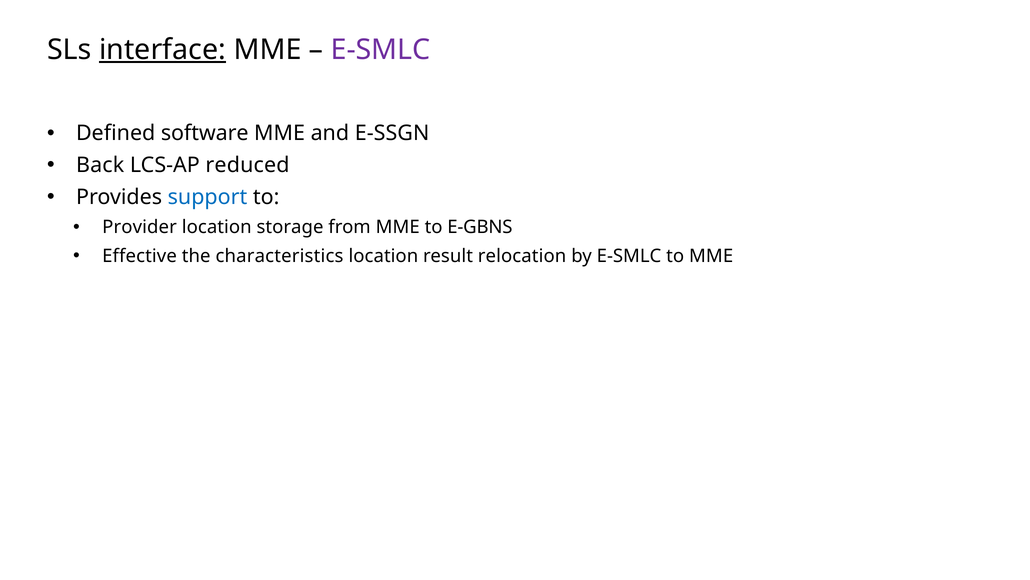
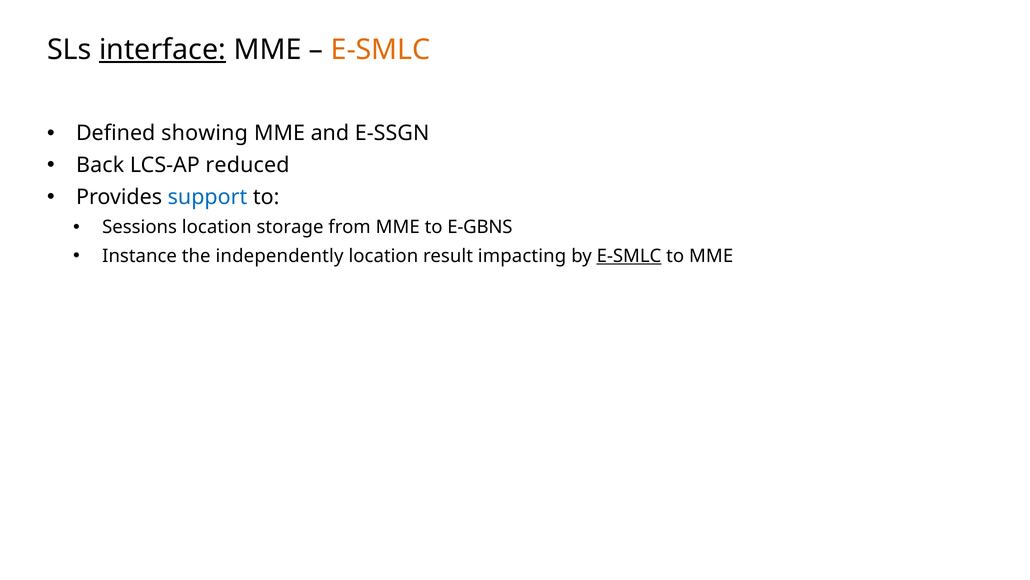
E-SMLC colour: purple -> orange (381, 50)
software: software -> showing (205, 133)
Provider: Provider -> Sessions (140, 227)
Effective: Effective -> Instance (140, 256)
characteristics: characteristics -> independently (279, 256)
relocation: relocation -> impacting (522, 256)
E-SMLC underline: none -> present (629, 256)
